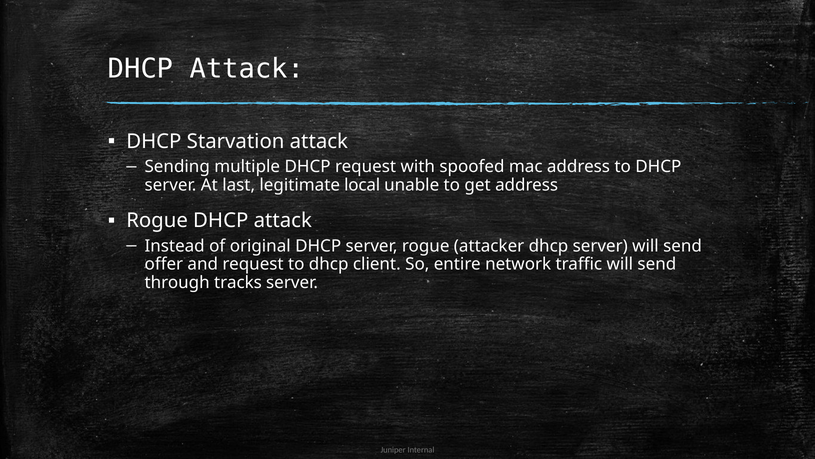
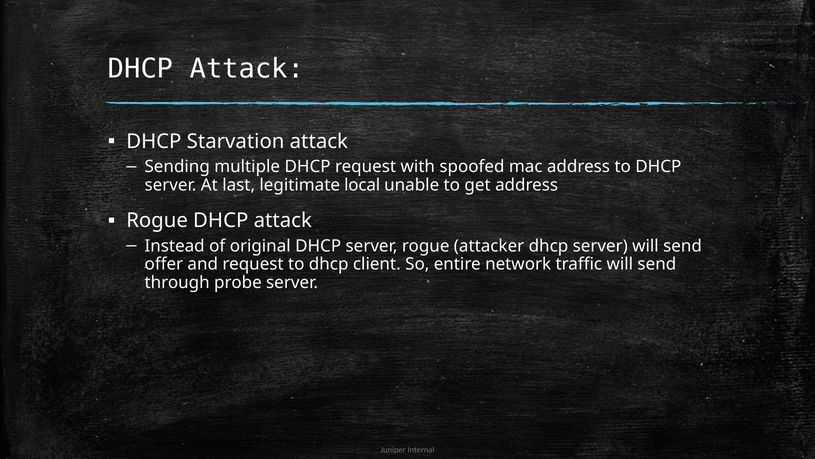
tracks: tracks -> probe (238, 282)
